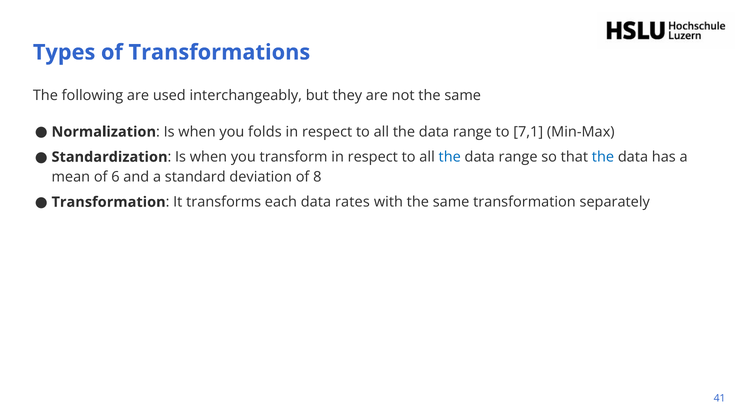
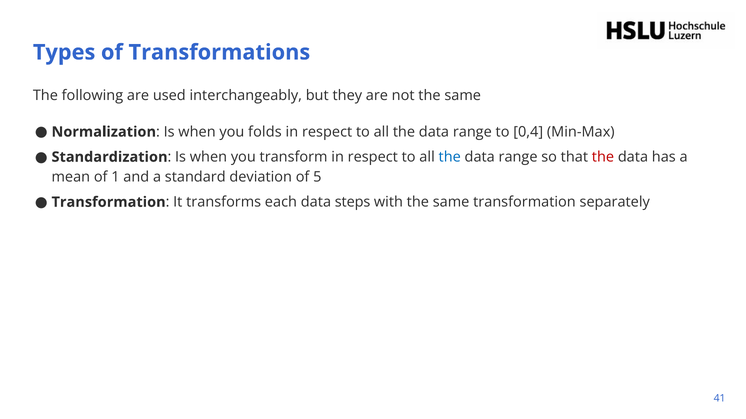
7,1: 7,1 -> 0,4 (528, 132)
the colour: blue -> red (603, 157)
6: 6 -> 1 (115, 177)
8: 8 -> 5 (317, 177)
rates: rates -> steps (353, 202)
